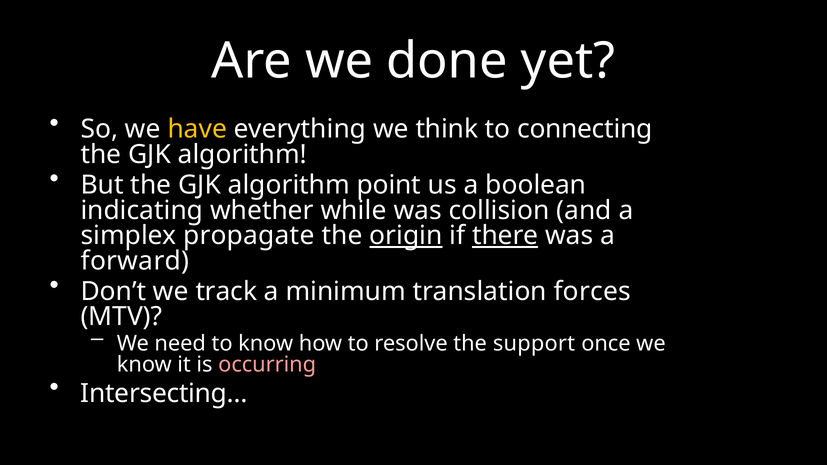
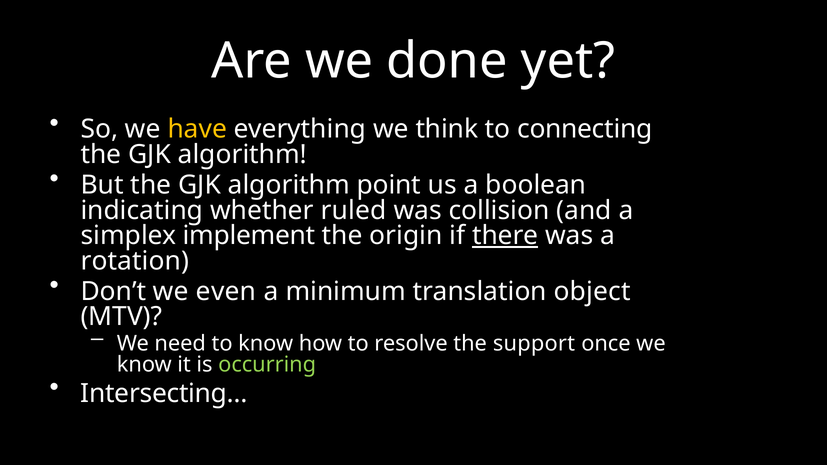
while: while -> ruled (354, 210)
propagate: propagate -> implement (249, 236)
origin underline: present -> none (406, 236)
forward: forward -> rotation (135, 261)
track: track -> even (226, 292)
forces: forces -> object (592, 292)
occurring colour: pink -> light green (267, 365)
